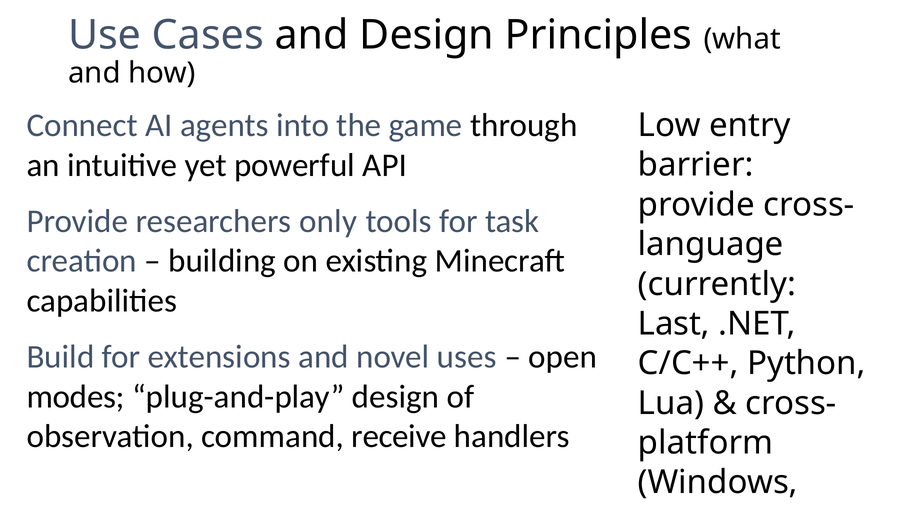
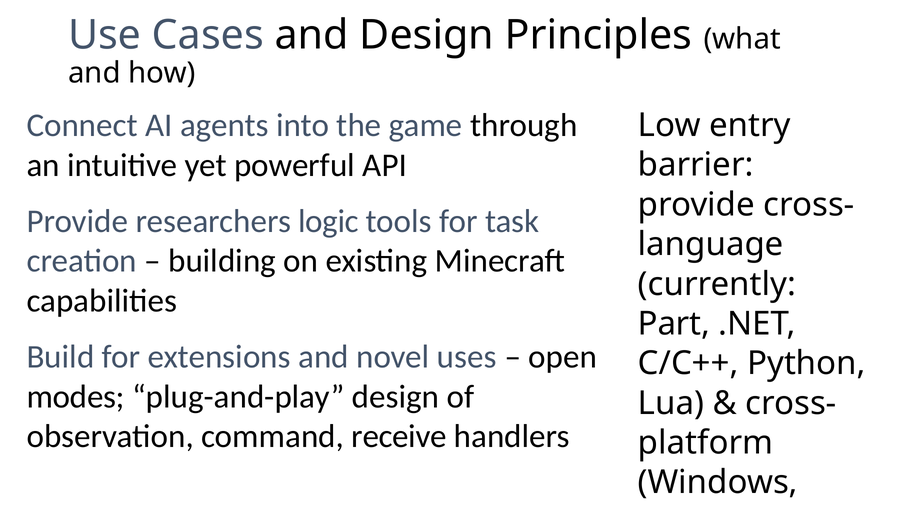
only: only -> logic (329, 221)
Last: Last -> Part (674, 324)
